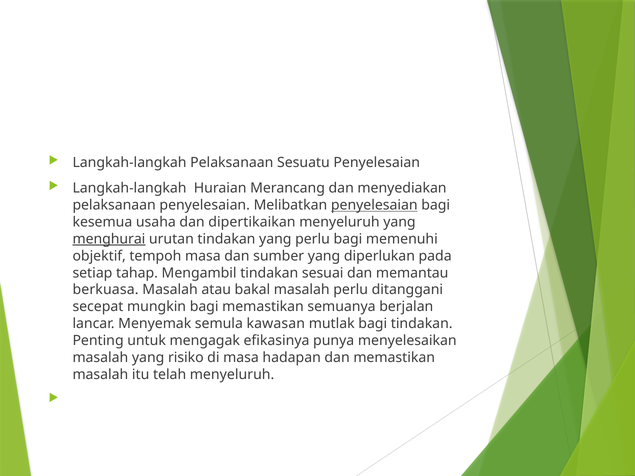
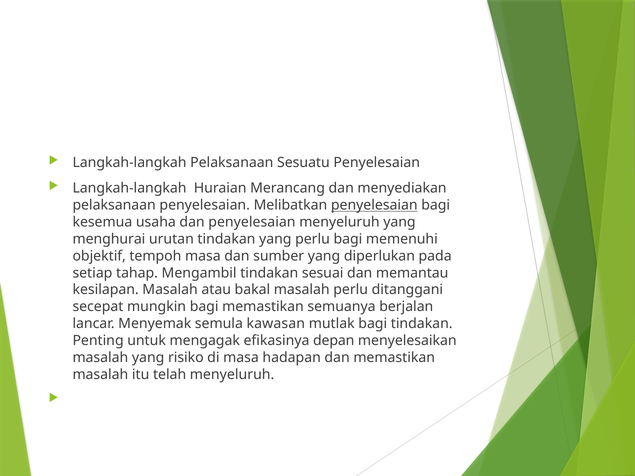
dan dipertikaikan: dipertikaikan -> penyelesaian (252, 222)
menghurai underline: present -> none (109, 239)
berkuasa: berkuasa -> kesilapan (106, 290)
punya: punya -> depan (334, 341)
